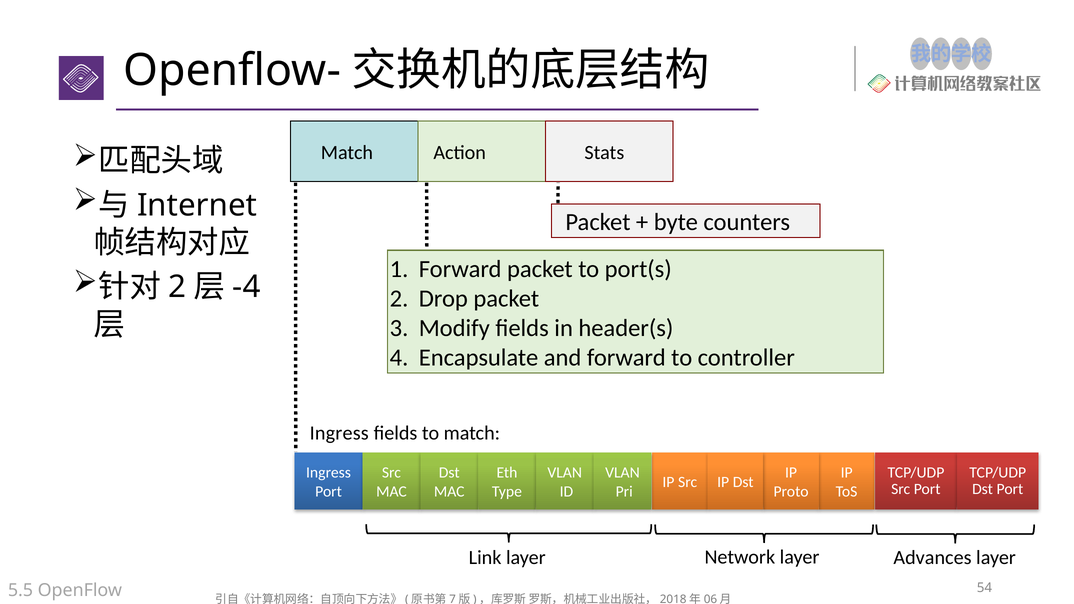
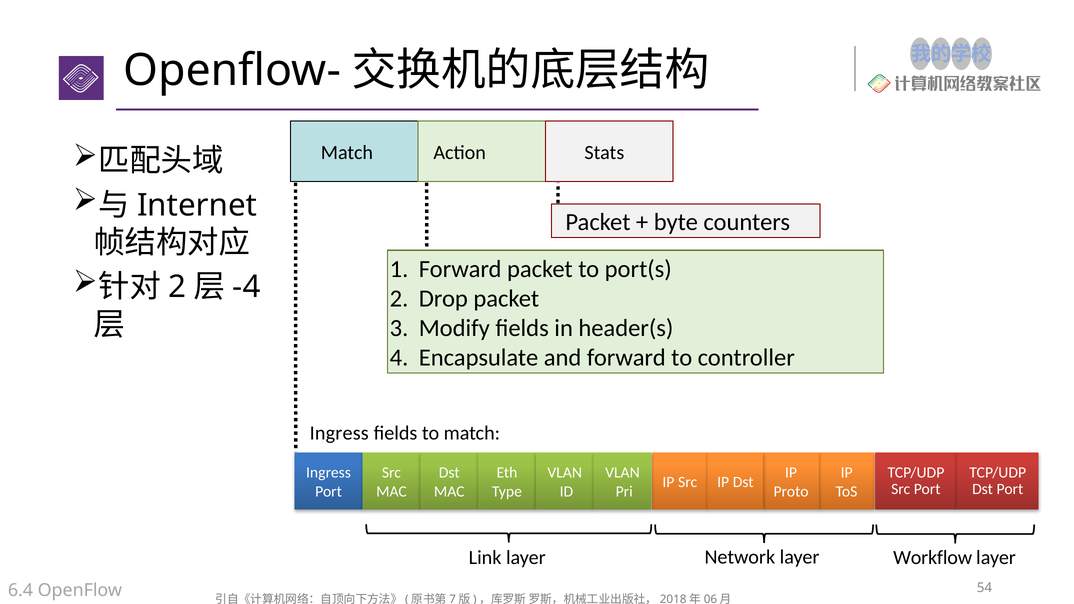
Advances: Advances -> Workflow (933, 558)
5.5: 5.5 -> 6.4 (20, 591)
